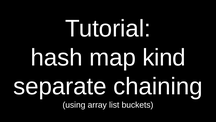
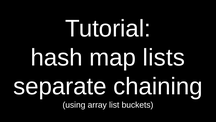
kind: kind -> lists (164, 57)
